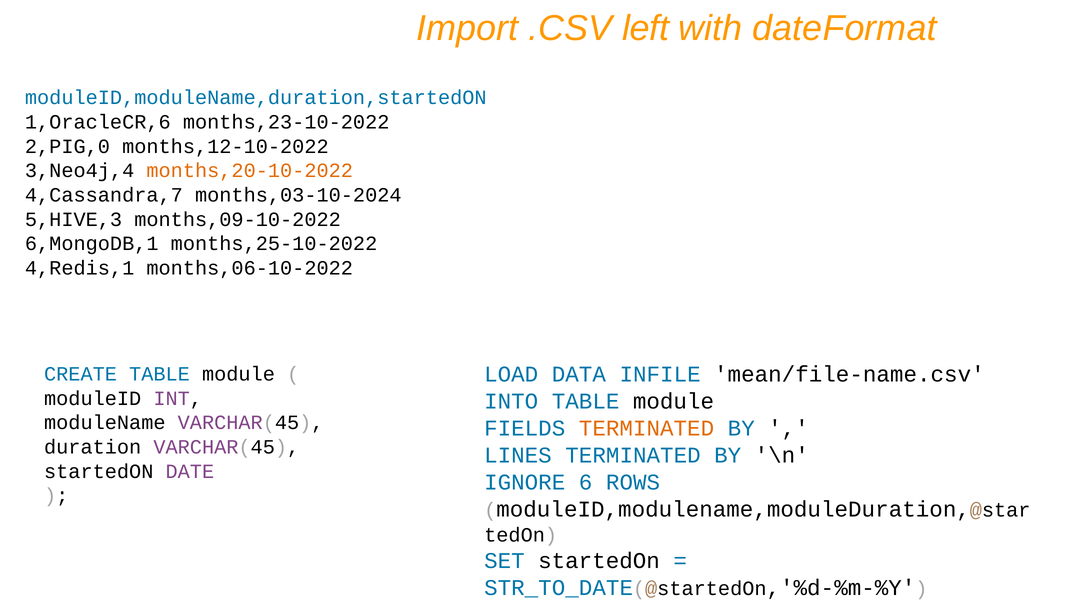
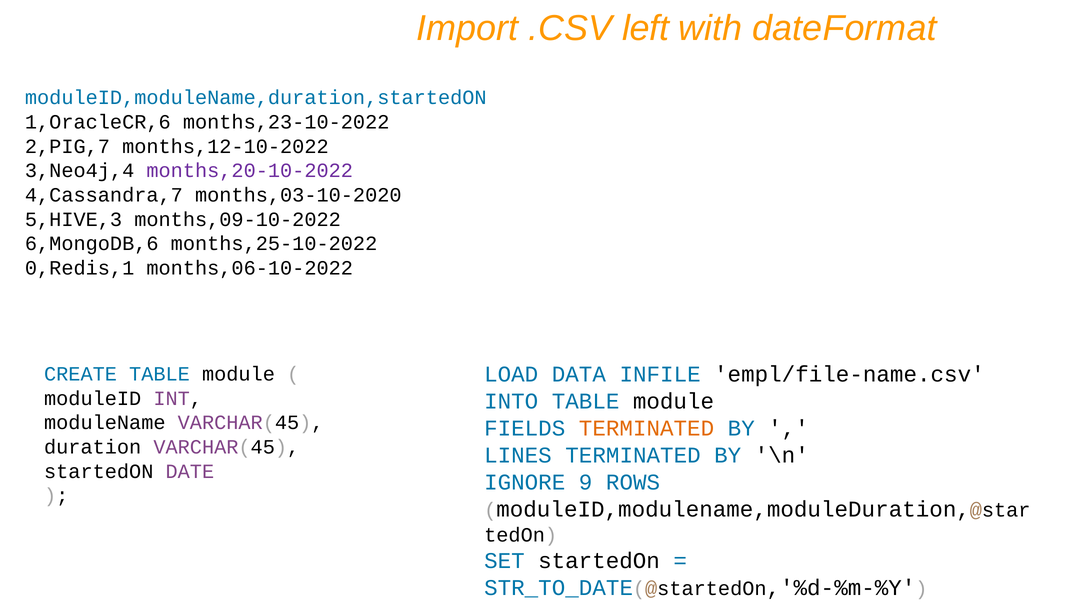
2,PIG,0: 2,PIG,0 -> 2,PIG,7 (67, 146)
months,20-10-2022 colour: orange -> purple (250, 171)
months,03-10-2024: months,03-10-2024 -> months,03-10-2020 (298, 195)
6,MongoDB,1: 6,MongoDB,1 -> 6,MongoDB,6 (92, 243)
4,Redis,1: 4,Redis,1 -> 0,Redis,1 (80, 268)
mean/file-name.csv: mean/file-name.csv -> empl/file-name.csv (849, 374)
6: 6 -> 9 (586, 482)
